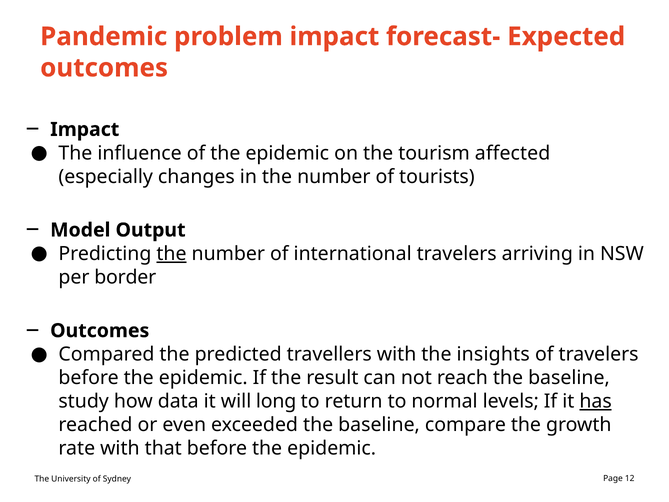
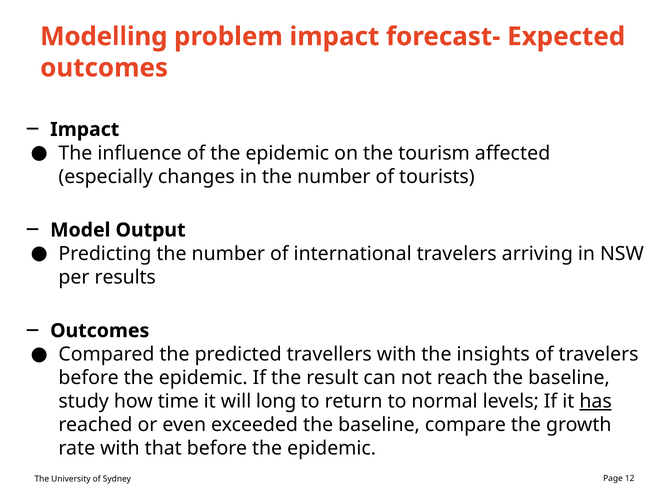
Pandemic: Pandemic -> Modelling (104, 37)
the underline: present -> none (172, 254)
border: border -> results (125, 277)
data: data -> time (178, 401)
